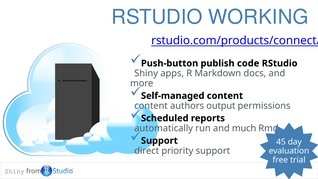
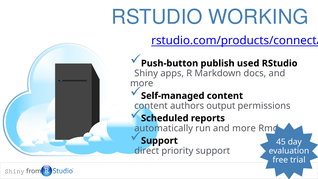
code: code -> used (248, 63)
run and much: much -> more (244, 128)
